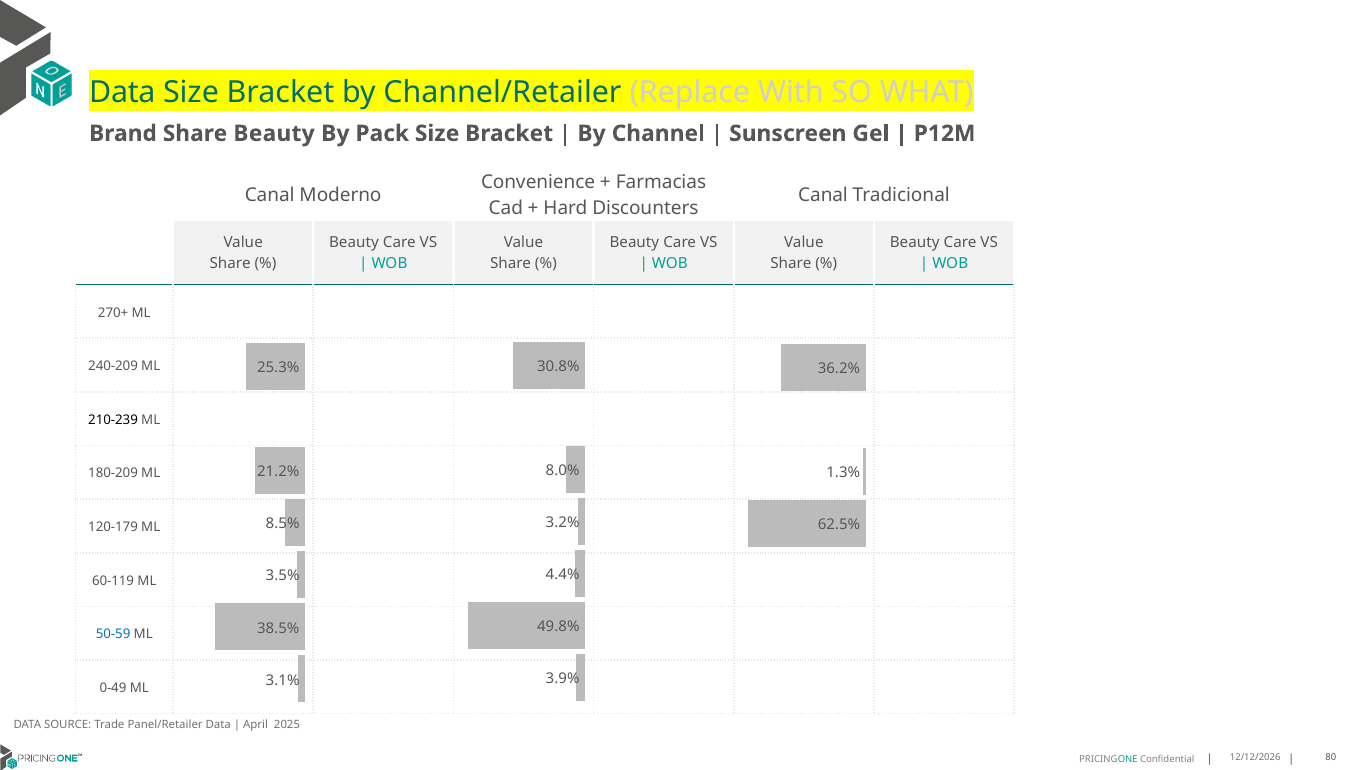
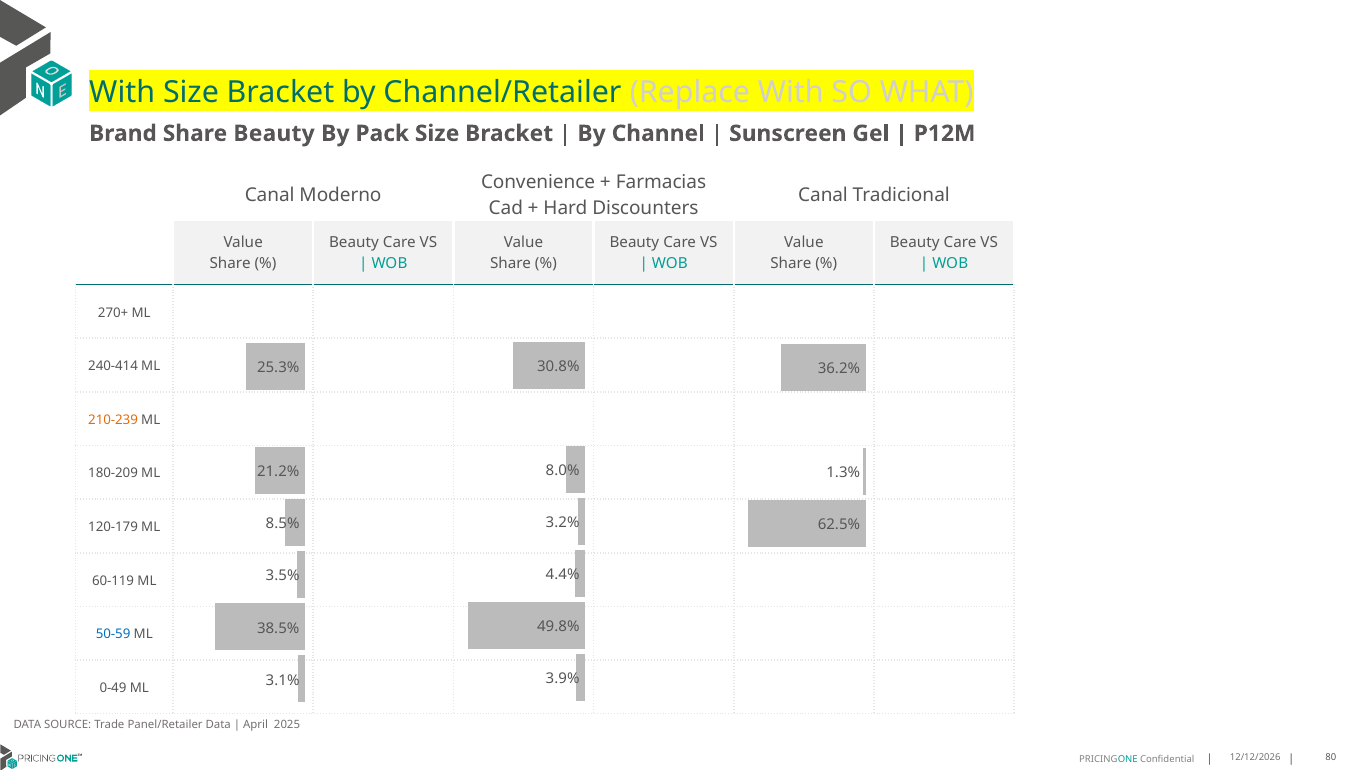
Data: Data -> With (122, 92)
240-209: 240-209 -> 240-414 (113, 367)
210-239 colour: black -> orange (113, 420)
